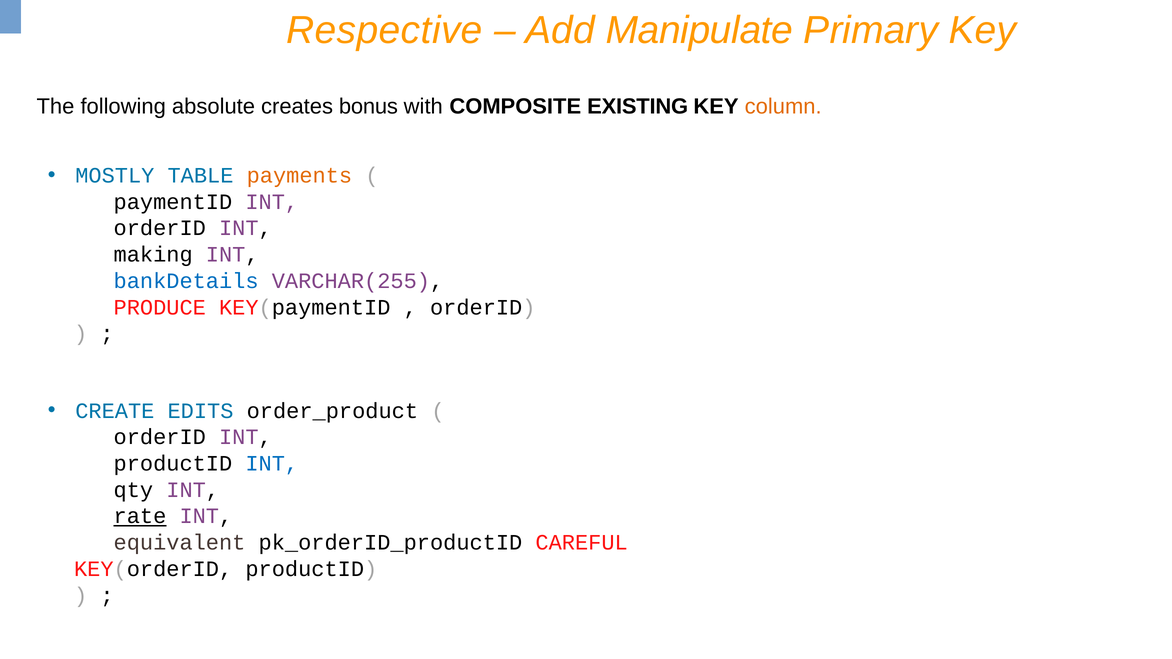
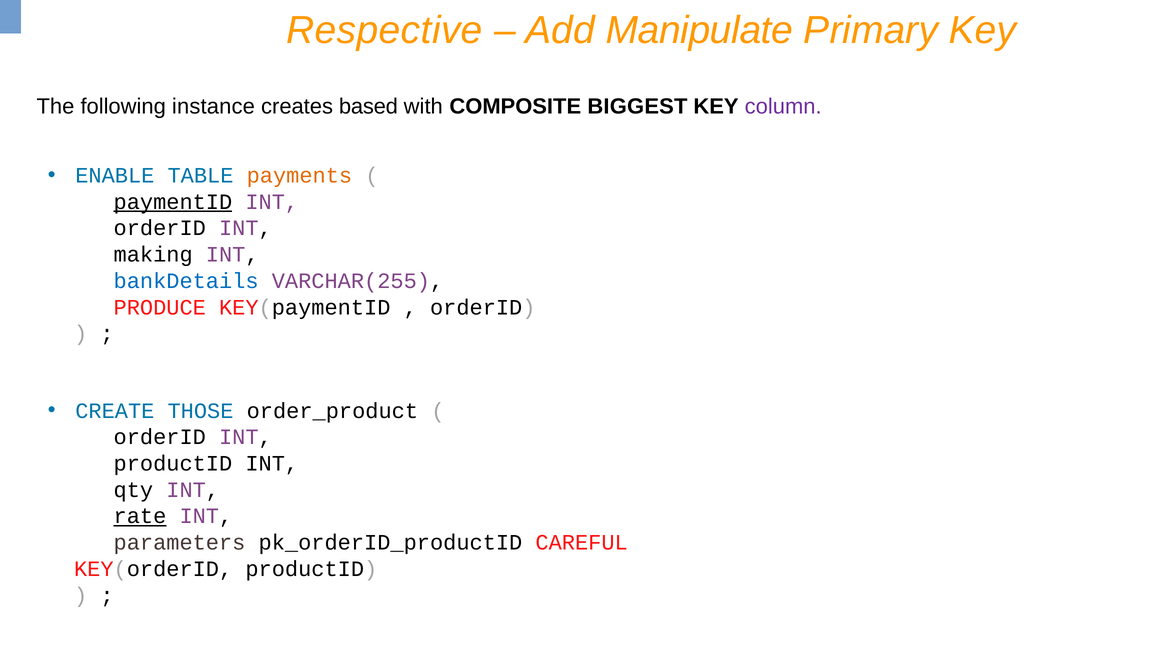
absolute: absolute -> instance (213, 106)
bonus: bonus -> based (368, 106)
EXISTING: EXISTING -> BIGGEST (637, 106)
column colour: orange -> purple (783, 106)
MOSTLY: MOSTLY -> ENABLE (115, 176)
paymentID underline: none -> present (173, 202)
EDITS: EDITS -> THOSE (201, 411)
INT colour: blue -> black (272, 464)
equivalent: equivalent -> parameters (180, 543)
